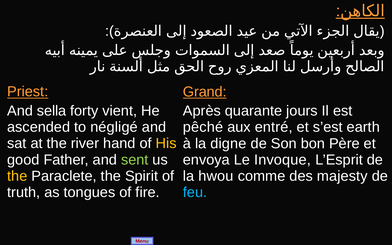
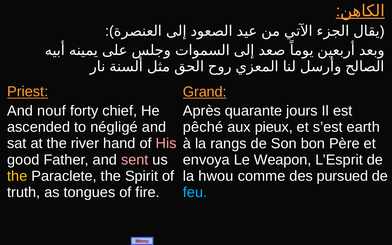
sella: sella -> nouf (51, 111)
vient: vient -> chief (120, 111)
entré: entré -> pieux (274, 127)
His colour: yellow -> pink (166, 143)
digne: digne -> rangs (228, 143)
sent colour: light green -> pink (135, 160)
Invoque: Invoque -> Weapon (283, 160)
majesty: majesty -> pursued (342, 176)
